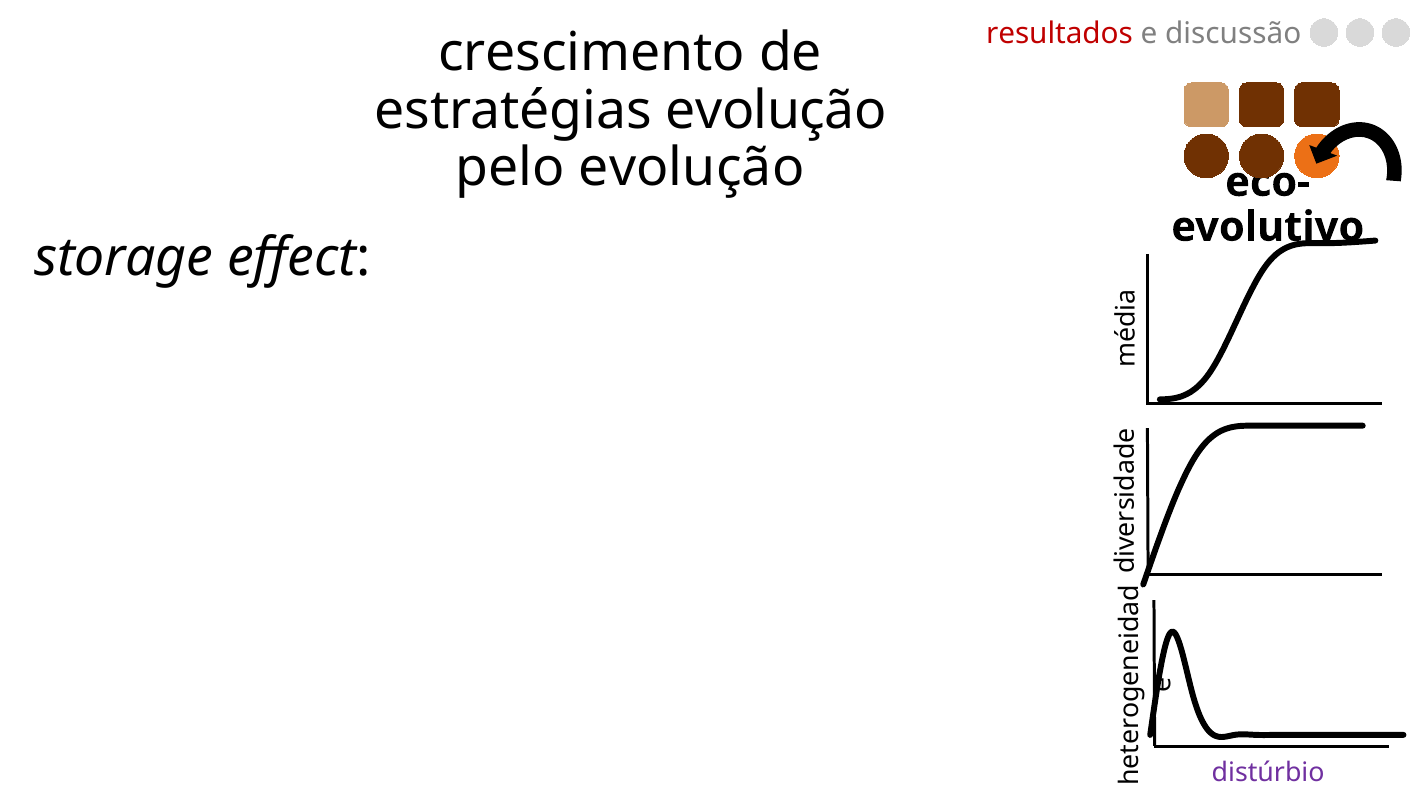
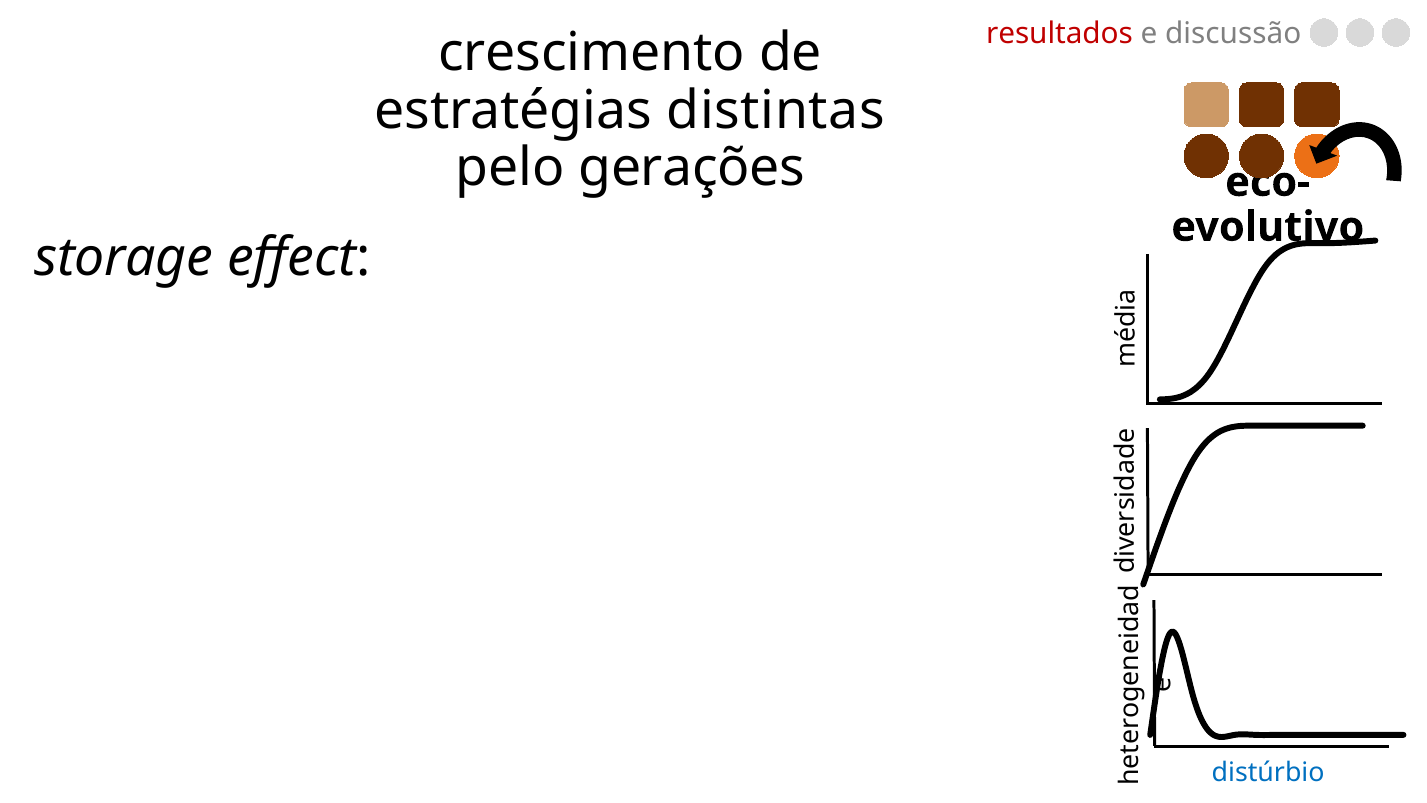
estratégias evolução: evolução -> distintas (776, 110)
pelo evolução: evolução -> gerações (692, 168)
distúrbio colour: purple -> blue (1268, 773)
